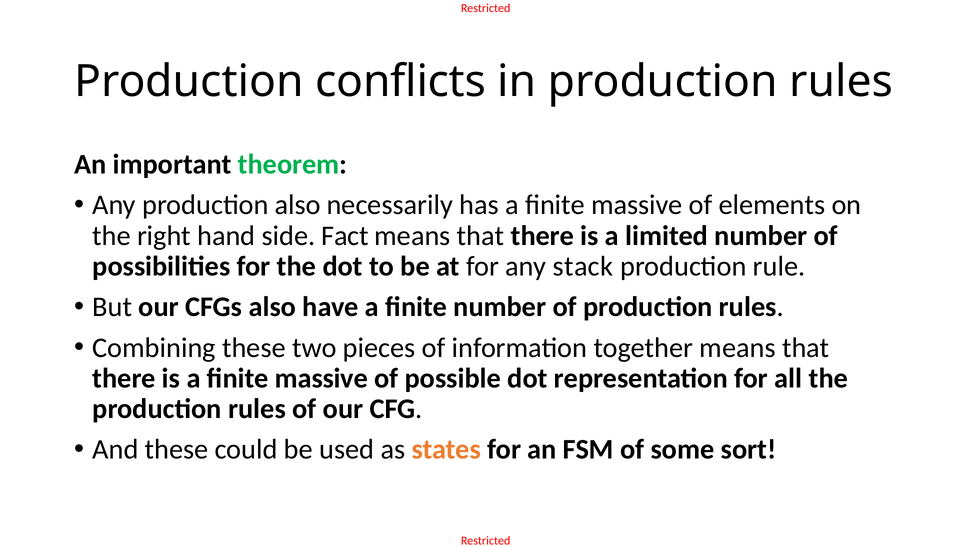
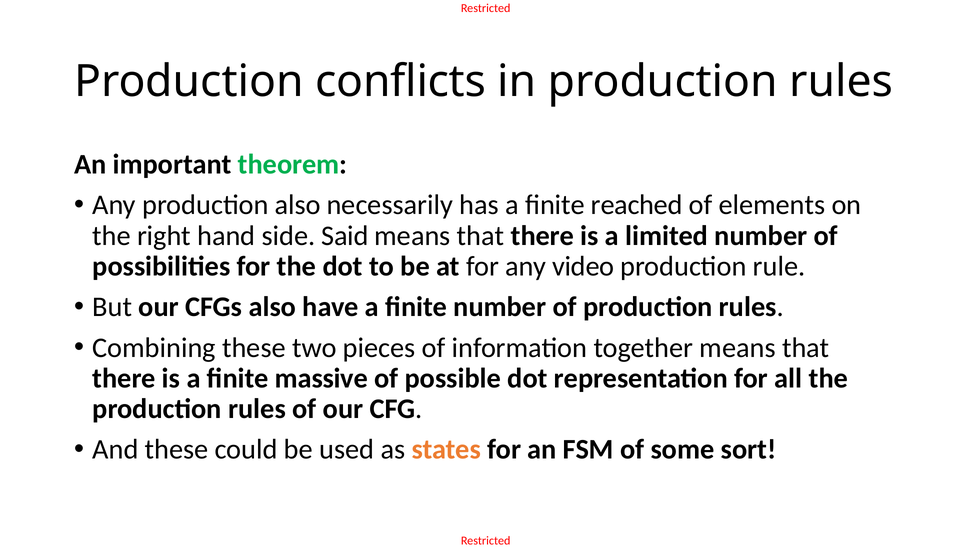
has a finite massive: massive -> reached (637, 205)
Fact: Fact -> Said (345, 236)
stack: stack -> video (583, 266)
